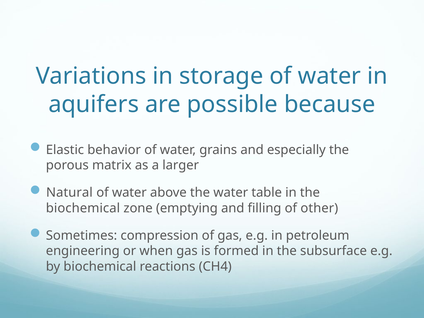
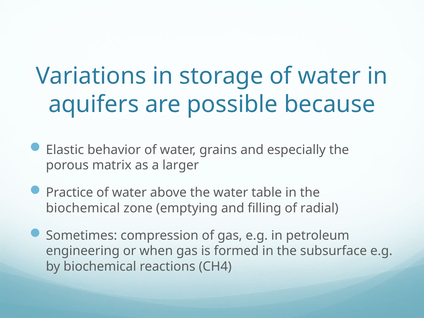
Natural: Natural -> Practice (70, 193)
other: other -> radial (319, 208)
